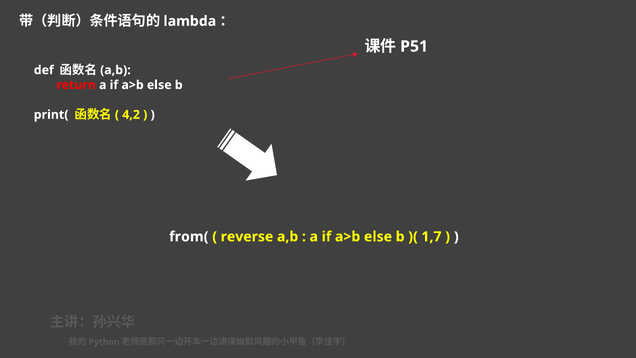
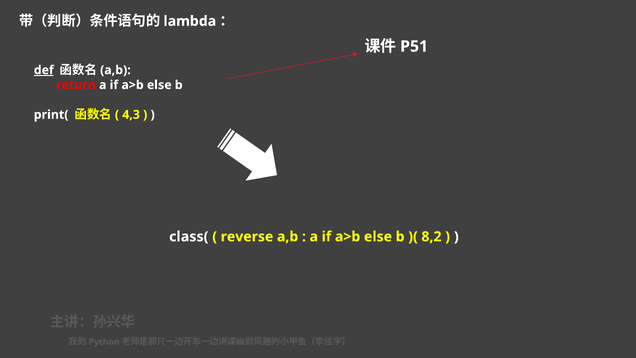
def underline: none -> present (44, 70)
4,2: 4,2 -> 4,3 (131, 115)
from(: from( -> class( (189, 237)
1,7: 1,7 -> 8,2 (431, 237)
